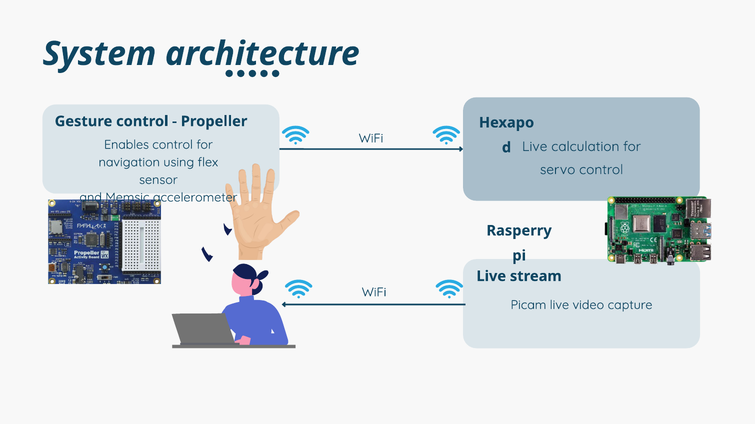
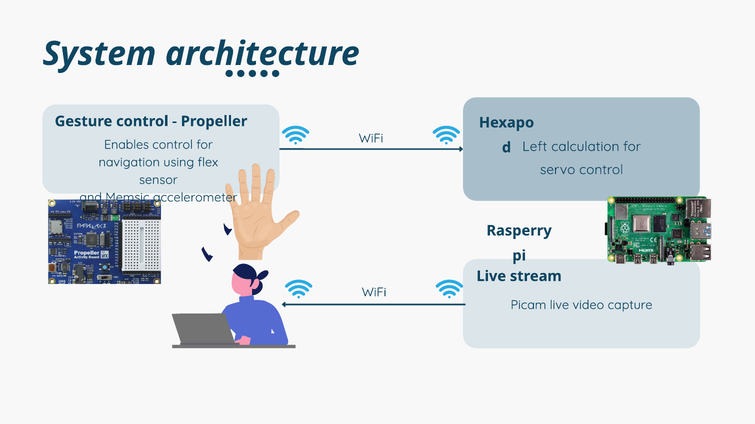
Live: Live -> Left (535, 147)
